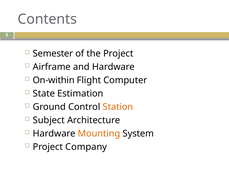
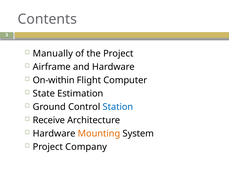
Semester: Semester -> Manually (53, 54)
Station colour: orange -> blue (118, 107)
Subject: Subject -> Receive (49, 120)
